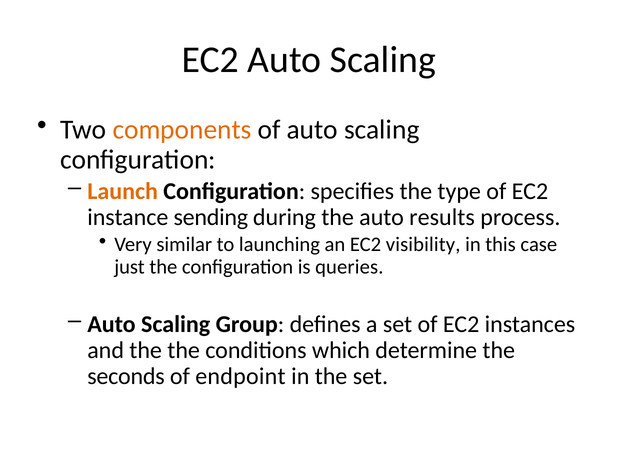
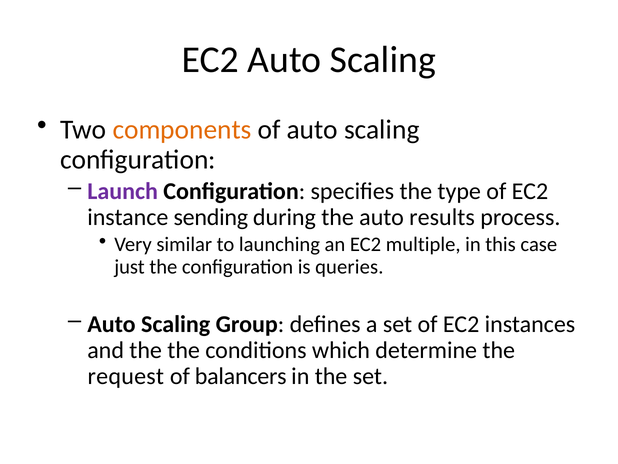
Launch colour: orange -> purple (123, 191)
visibility: visibility -> multiple (423, 244)
seconds: seconds -> request (126, 376)
endpoint: endpoint -> balancers (241, 376)
